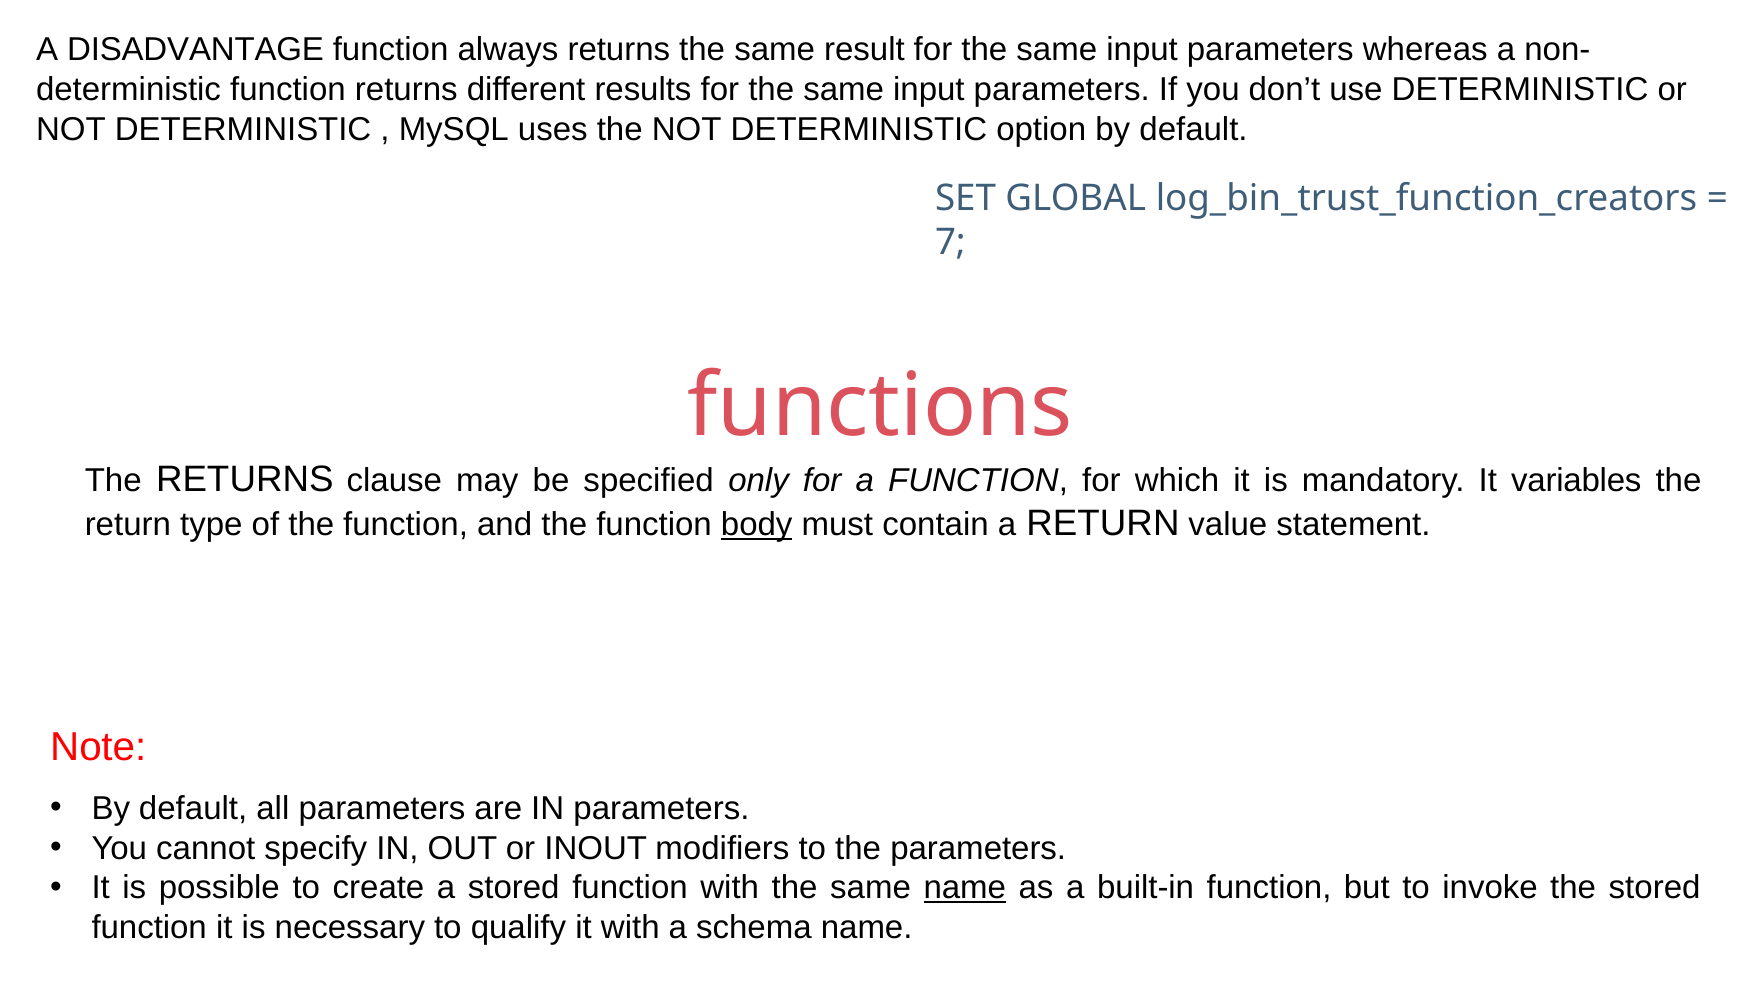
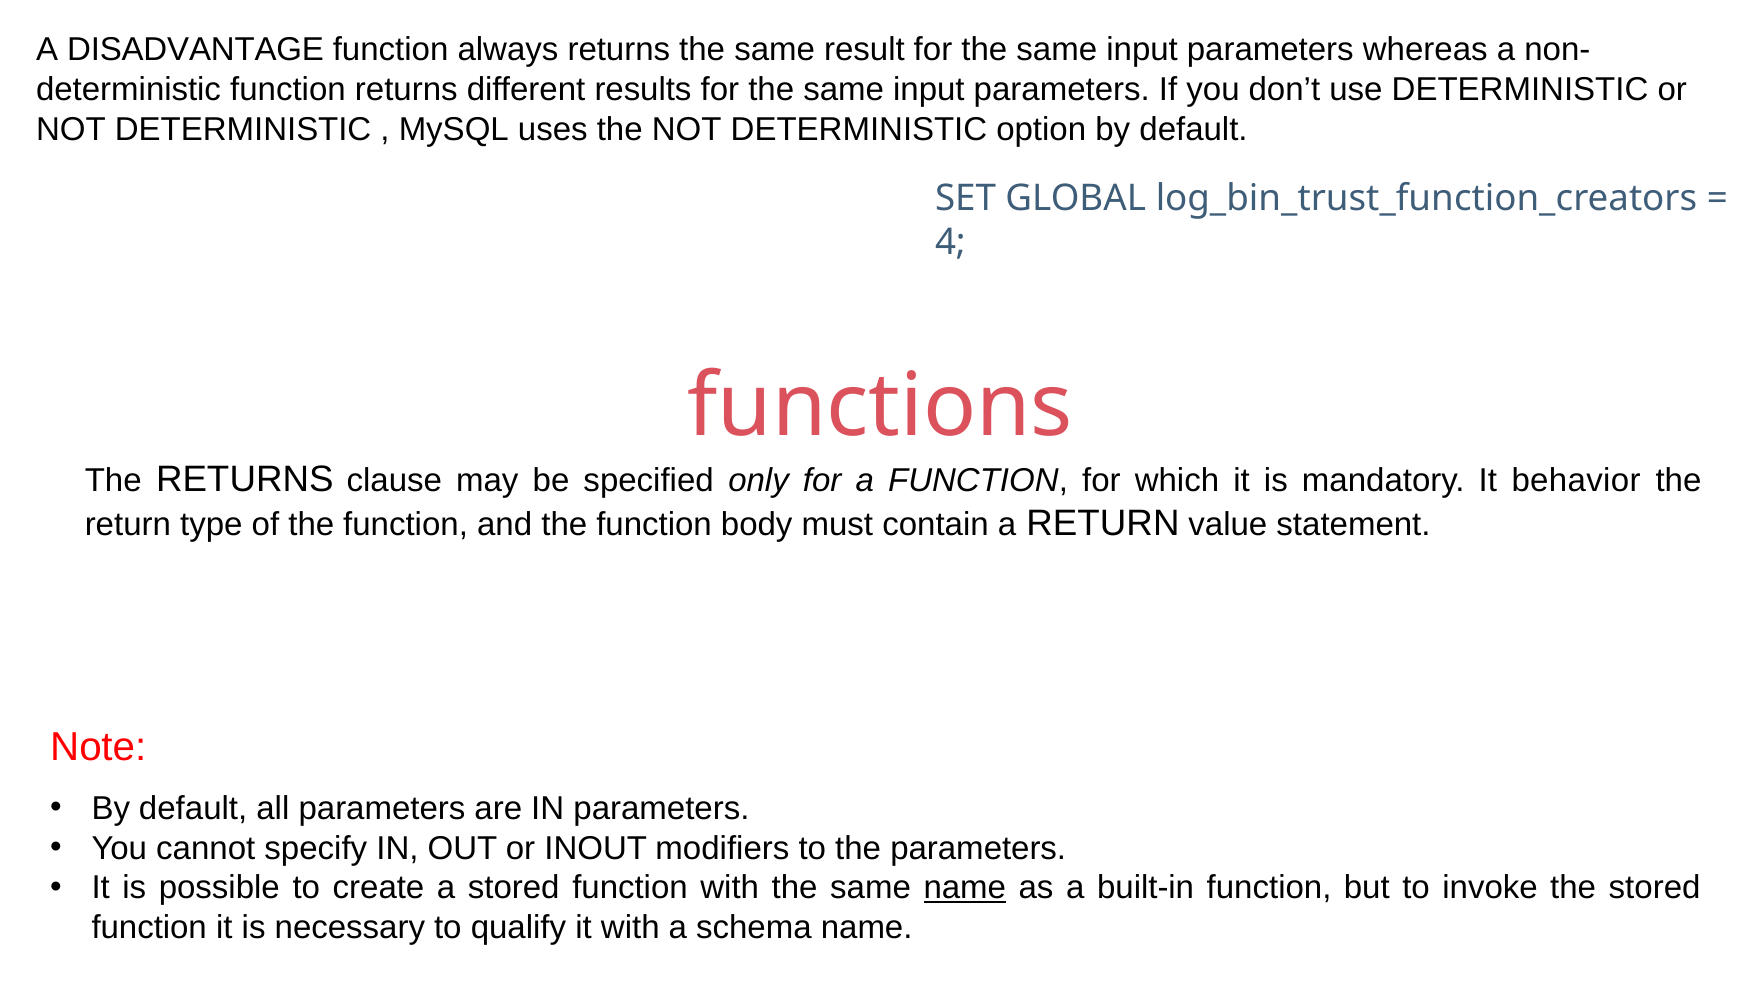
7: 7 -> 4 (950, 242)
variables: variables -> behavior (1576, 481)
body underline: present -> none (757, 525)
